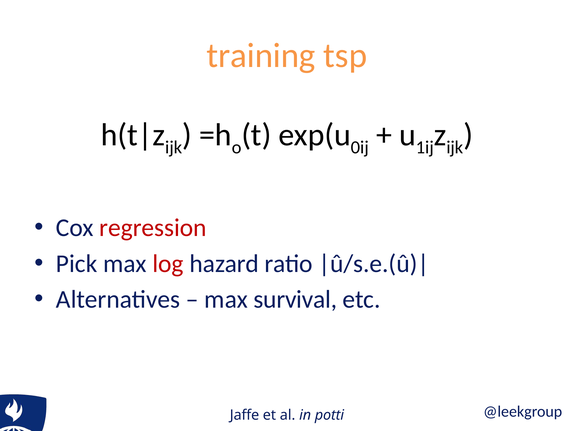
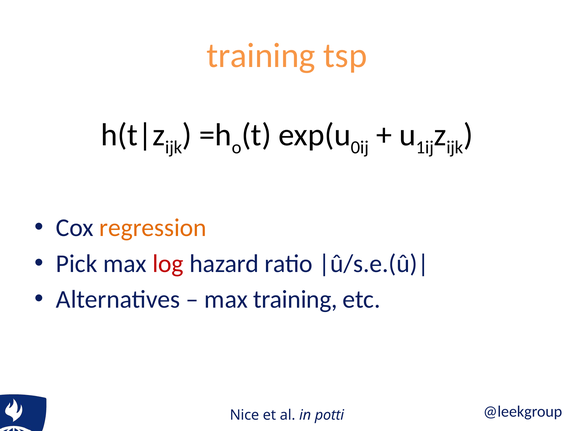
regression colour: red -> orange (153, 228)
max survival: survival -> training (295, 299)
Jaffe: Jaffe -> Nice (244, 415)
